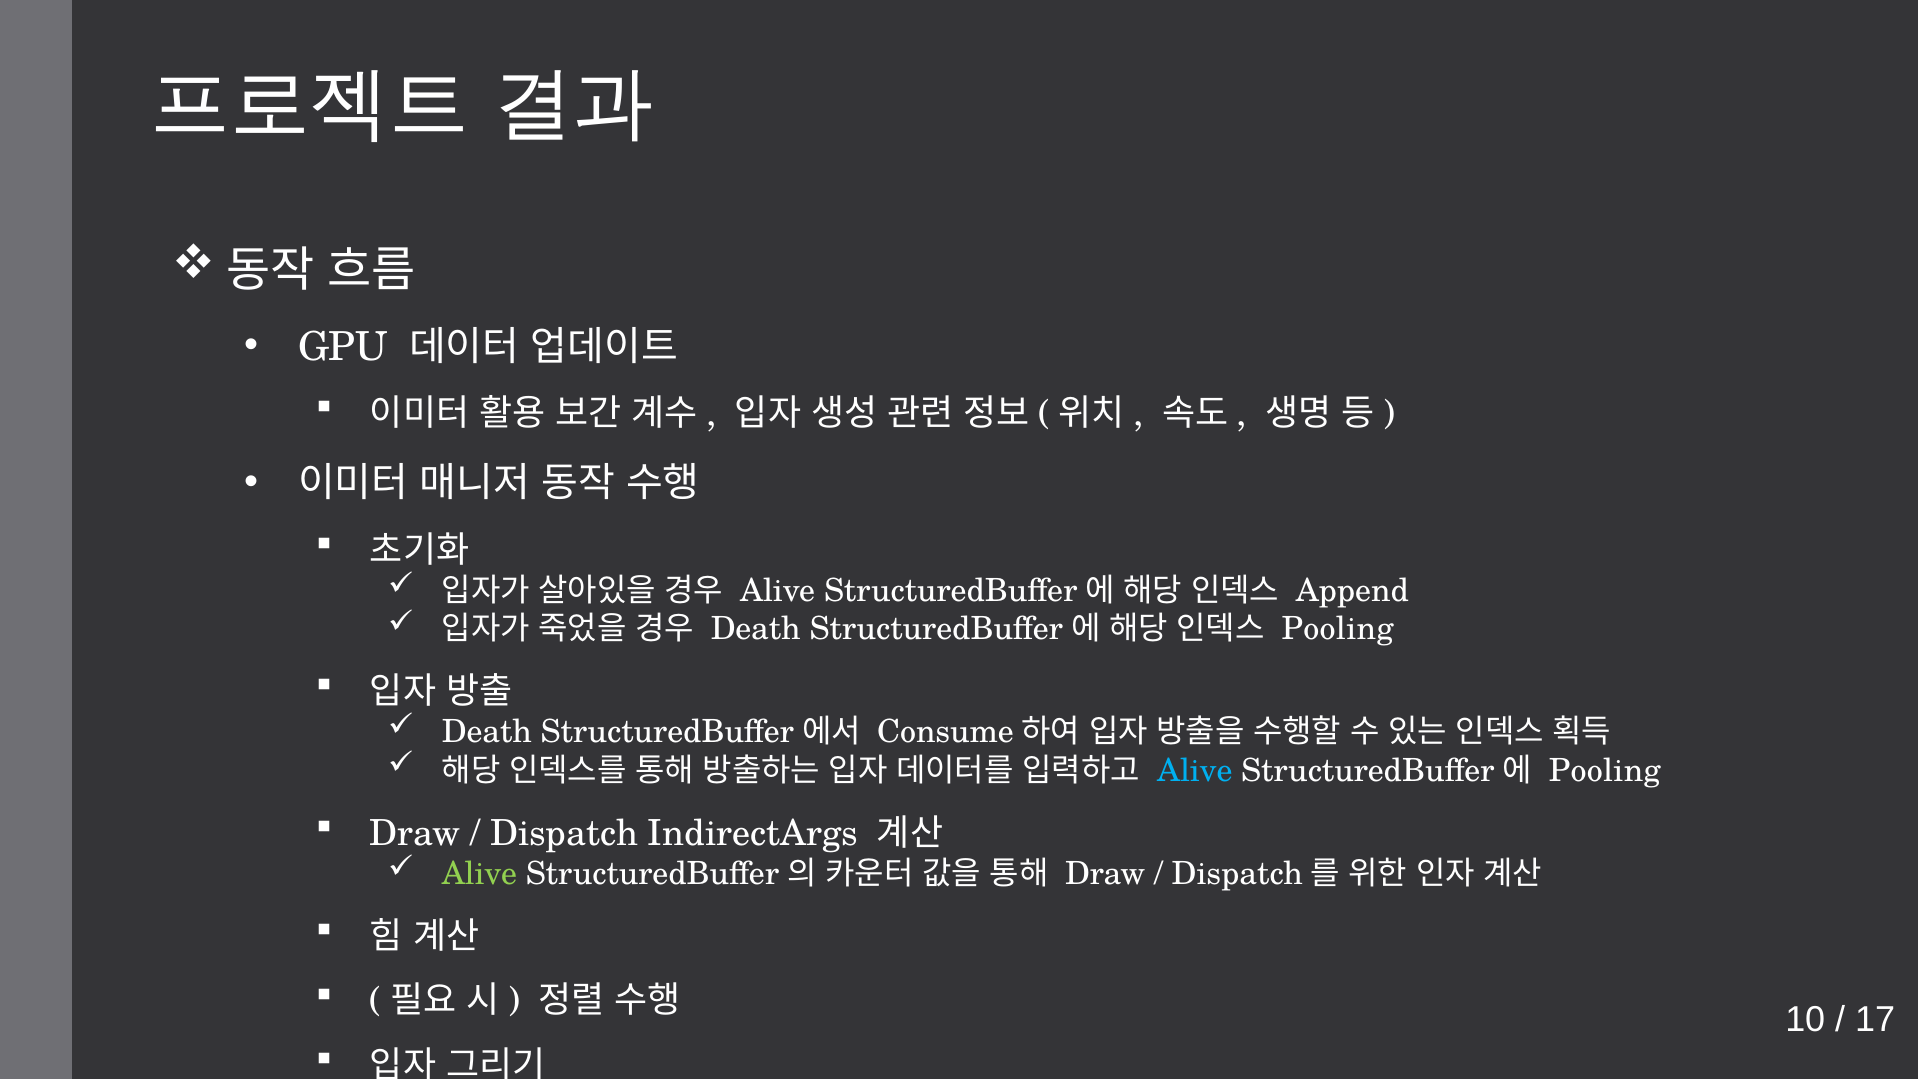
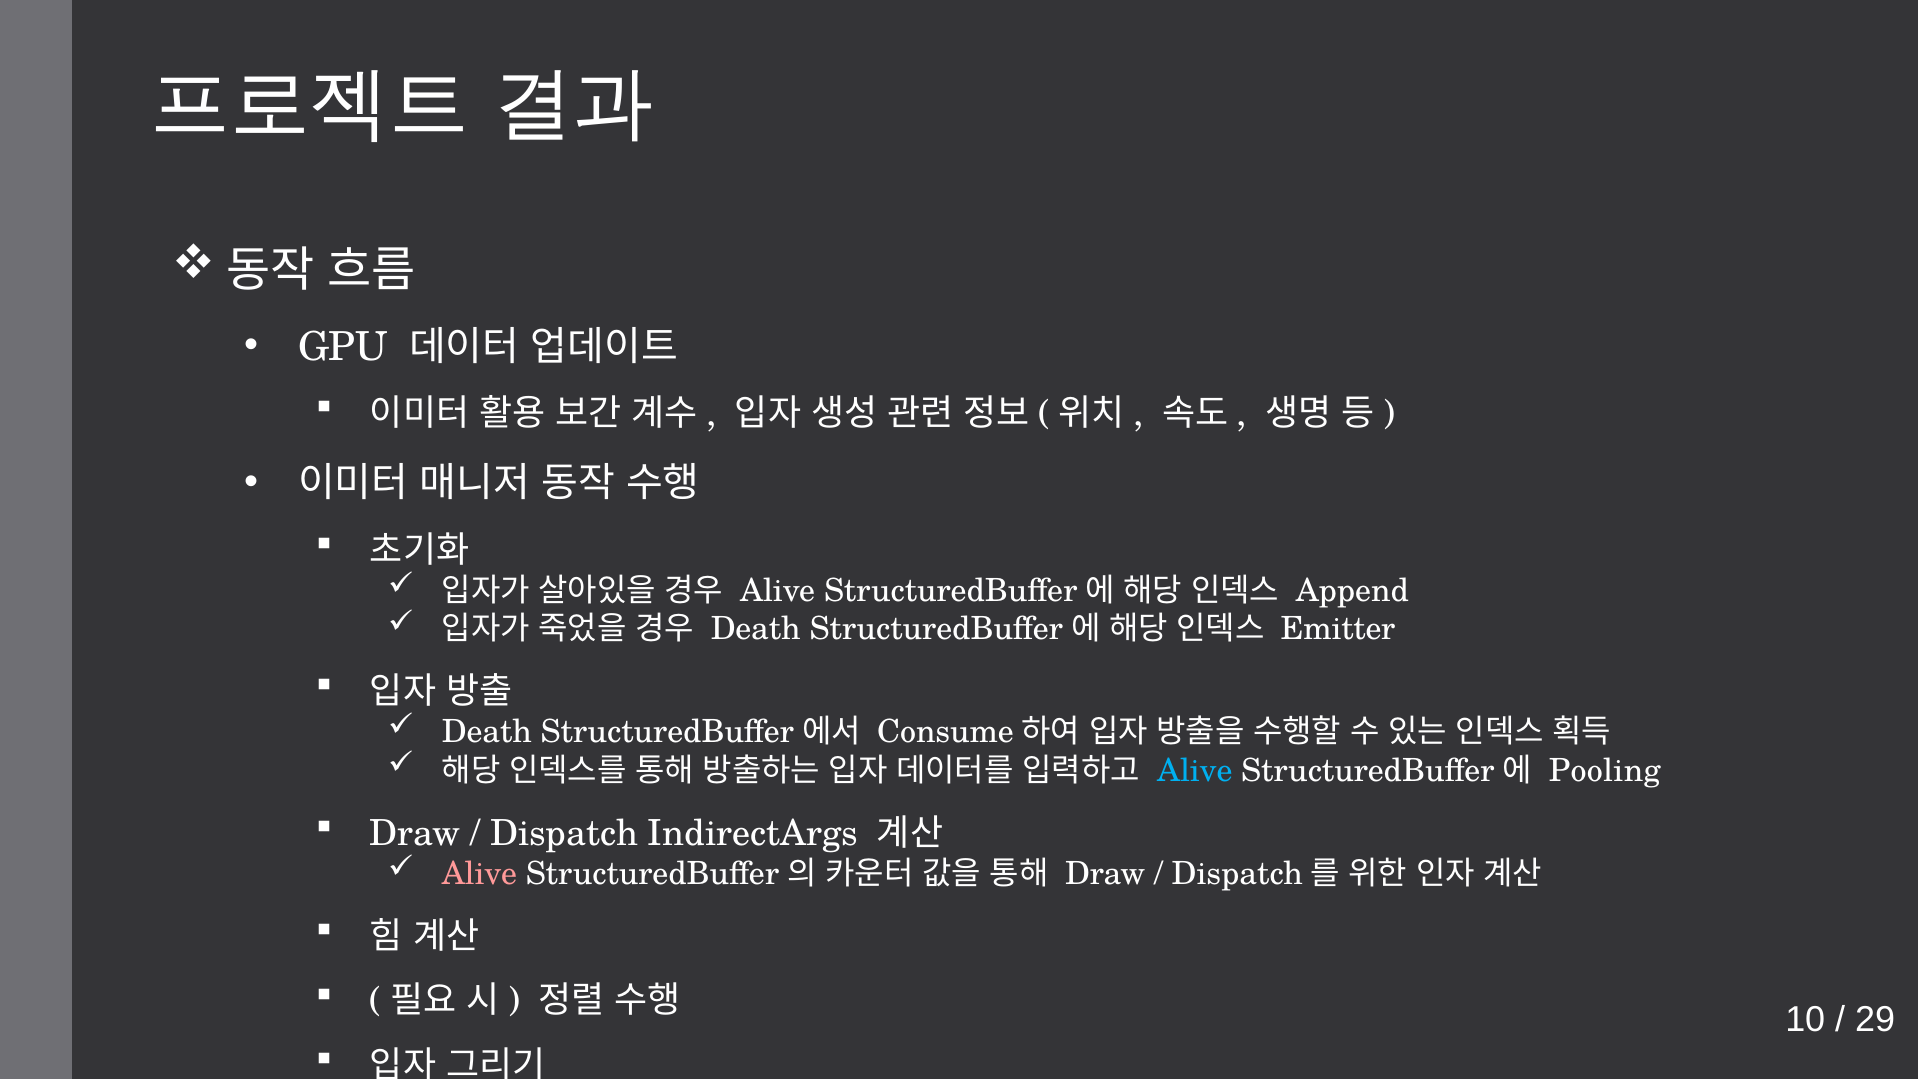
Pooling: Pooling -> Emitter (1338, 629)
Alive colour: light green -> pink (480, 874)
17: 17 -> 29 (1875, 1020)
